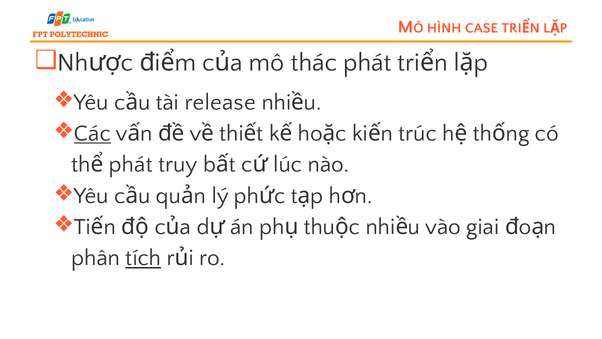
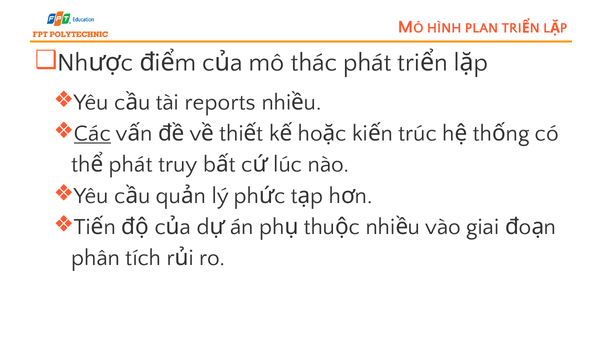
CASE: CASE -> PLAN (482, 28)
release: release -> reports (220, 102)
tích underline: present -> none (143, 258)
